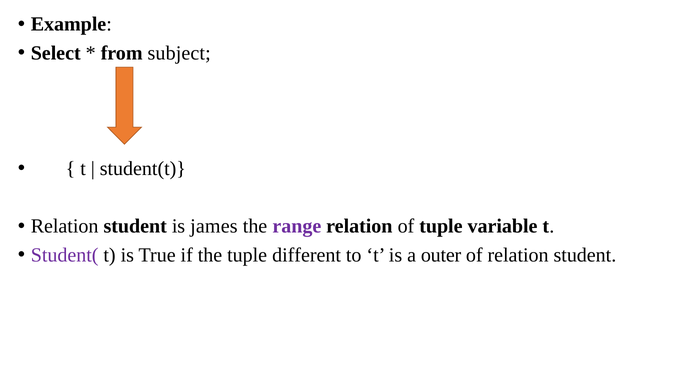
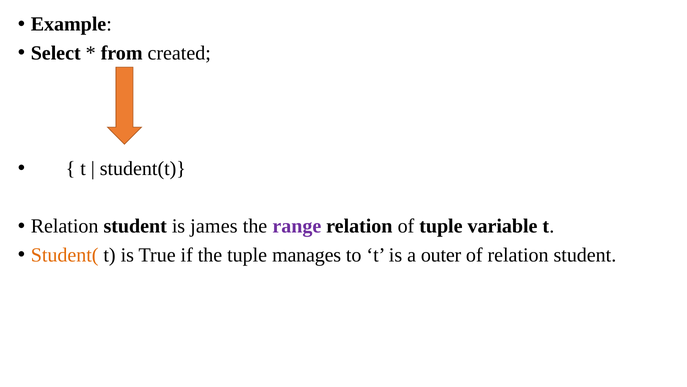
subject: subject -> created (179, 53)
Student( colour: purple -> orange (65, 255)
different: different -> manages (307, 255)
